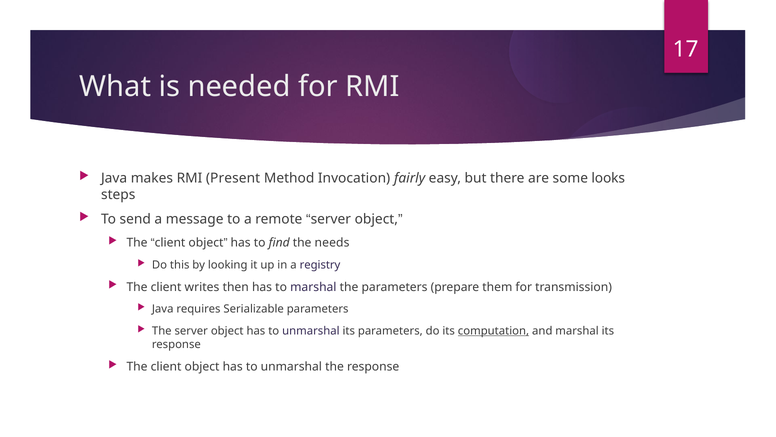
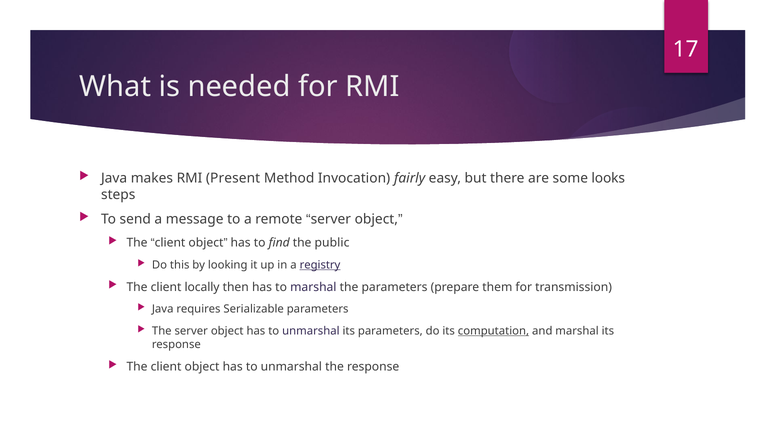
needs: needs -> public (332, 242)
registry underline: none -> present (320, 264)
writes: writes -> locally (202, 287)
